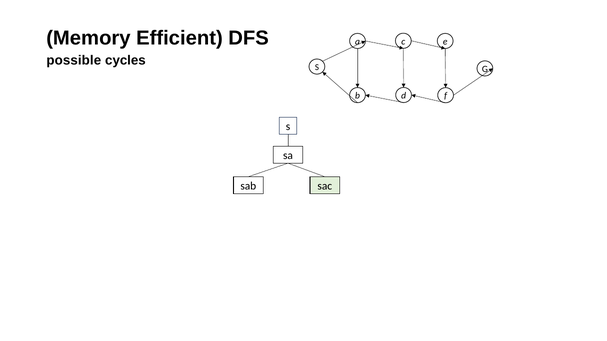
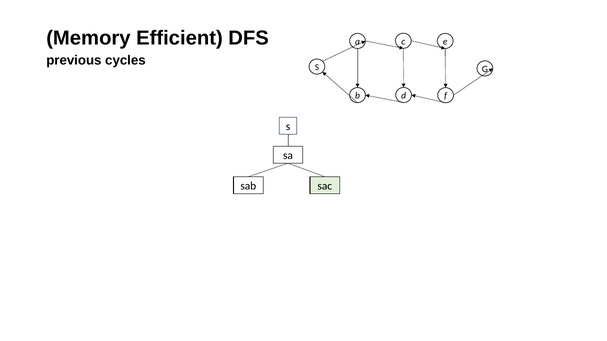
possible: possible -> previous (74, 61)
